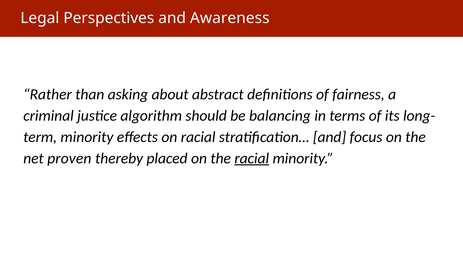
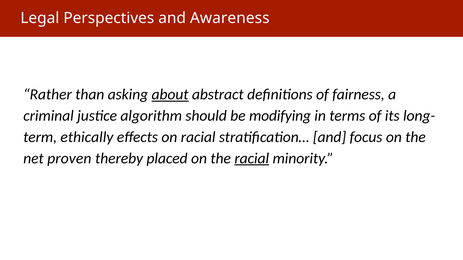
about underline: none -> present (170, 95)
balancing: balancing -> modifying (280, 116)
minority: minority -> ethically (87, 137)
